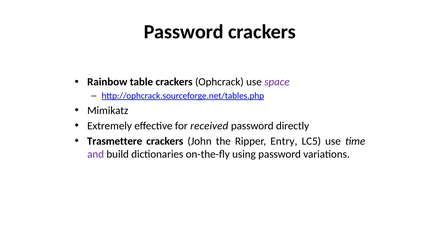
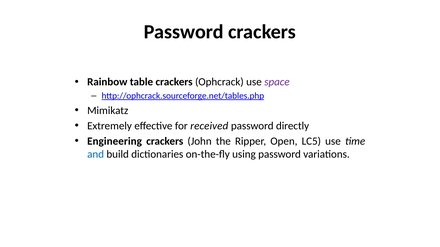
Trasmettere: Trasmettere -> Engineering (115, 141)
Entry: Entry -> Open (284, 141)
and colour: purple -> blue (96, 155)
